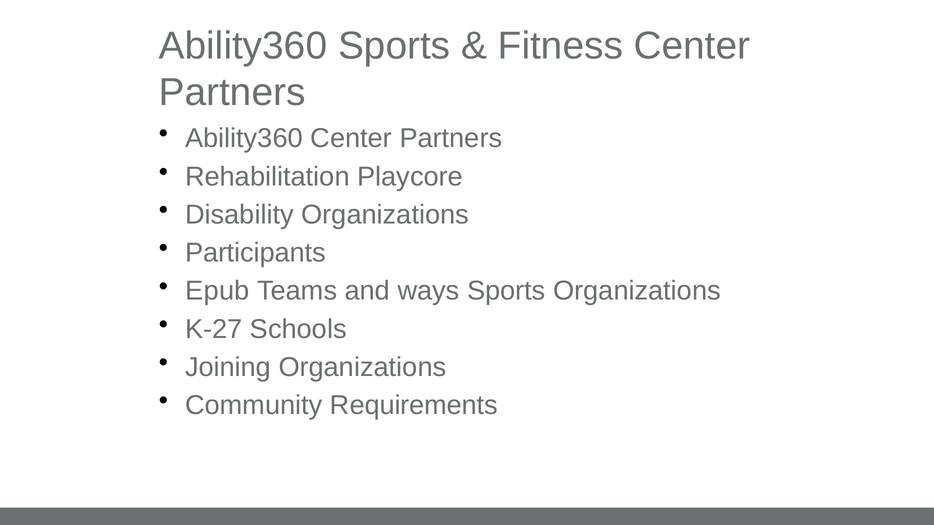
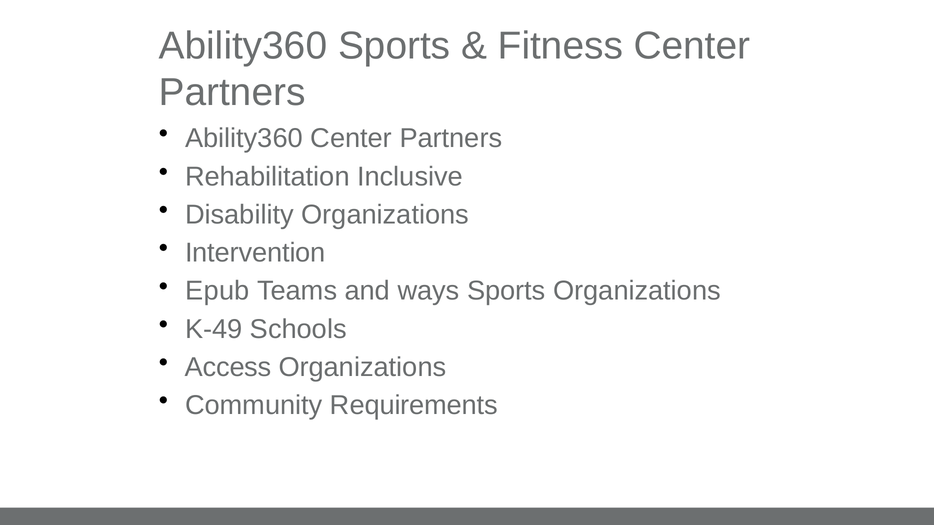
Playcore: Playcore -> Inclusive (410, 177)
Participants: Participants -> Intervention (255, 253)
K-27: K-27 -> K-49 (214, 329)
Joining: Joining -> Access (228, 368)
